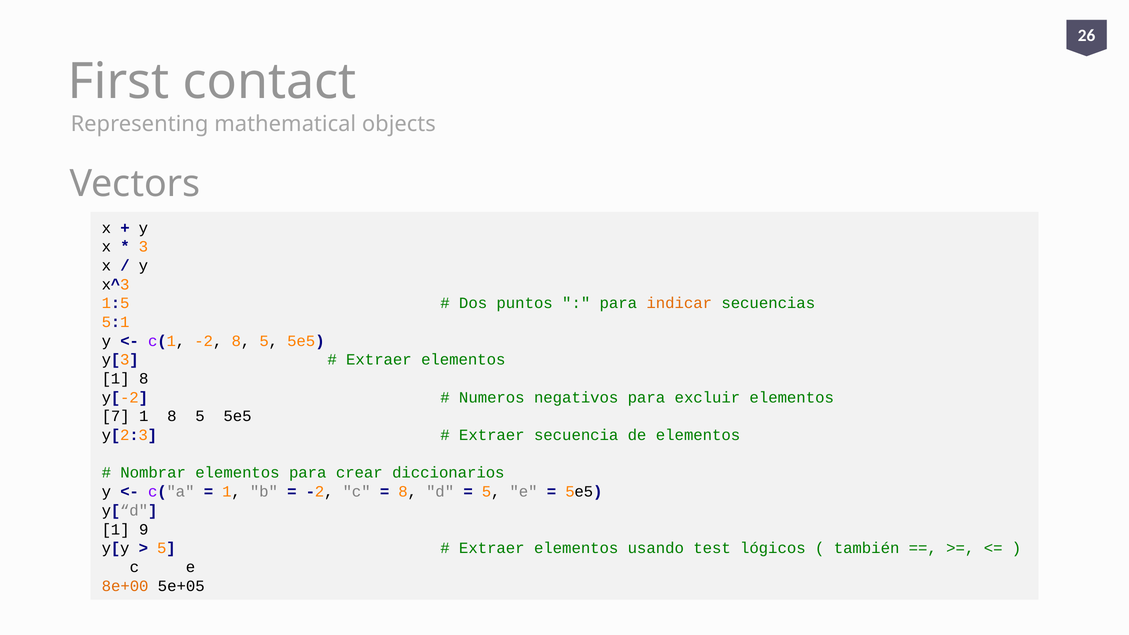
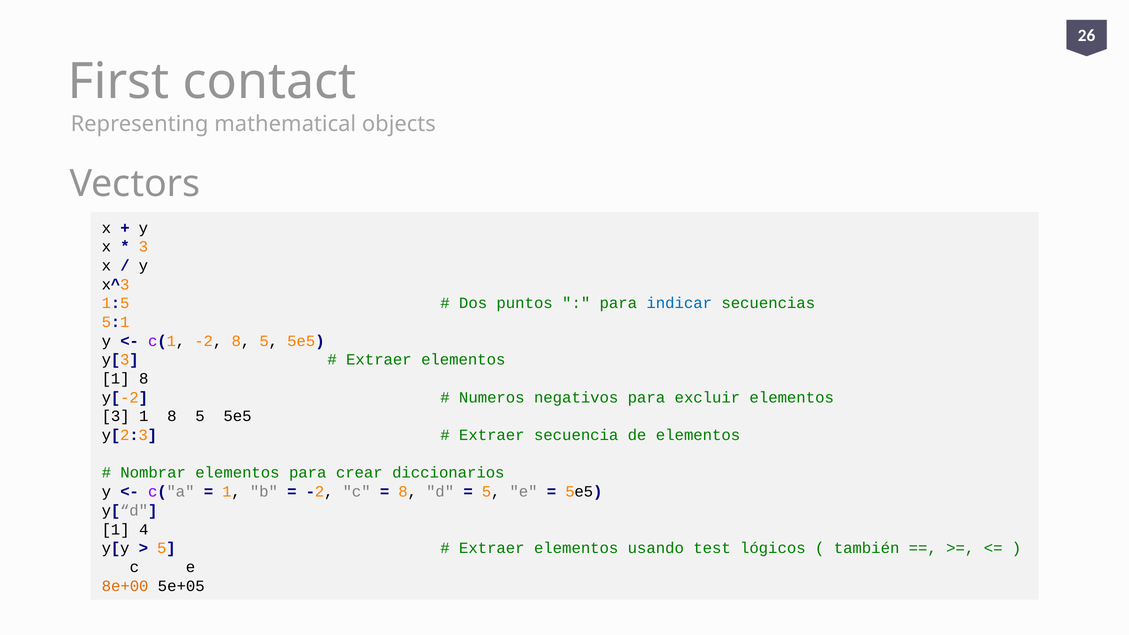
indicar colour: orange -> blue (679, 303)
7: 7 -> 3 (116, 416)
9: 9 -> 4 (144, 529)
